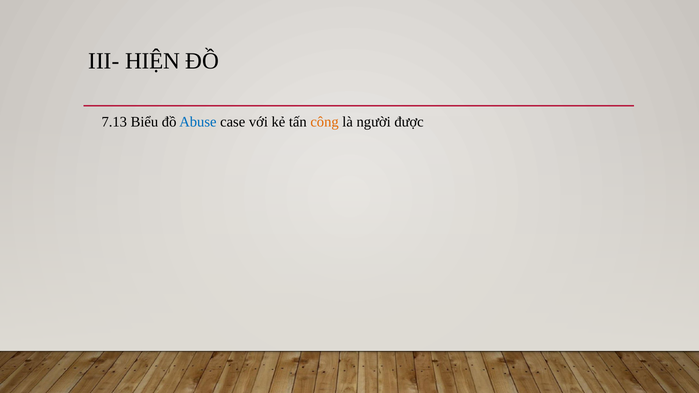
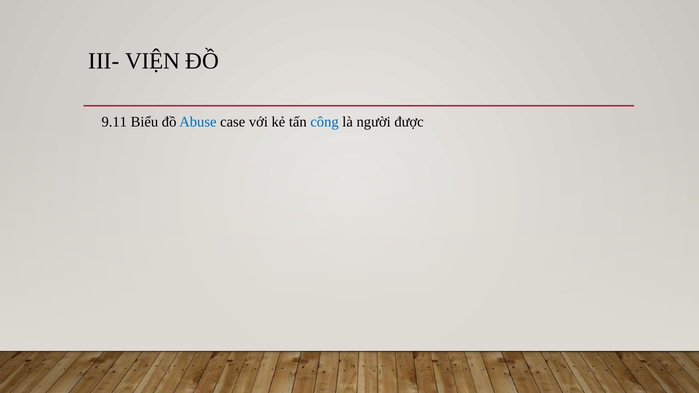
HIỆN: HIỆN -> VIỆN (153, 61)
7.13: 7.13 -> 9.11 (114, 122)
công colour: orange -> blue (325, 122)
